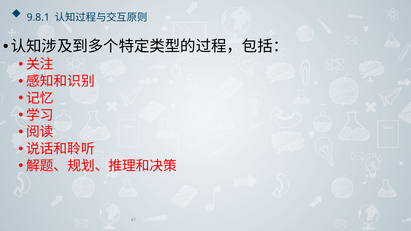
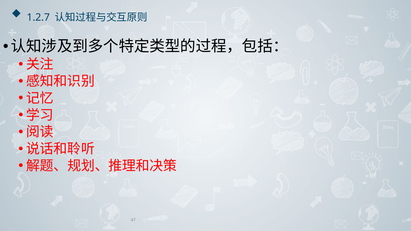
9.8.1: 9.8.1 -> 1.2.7 (38, 17)
